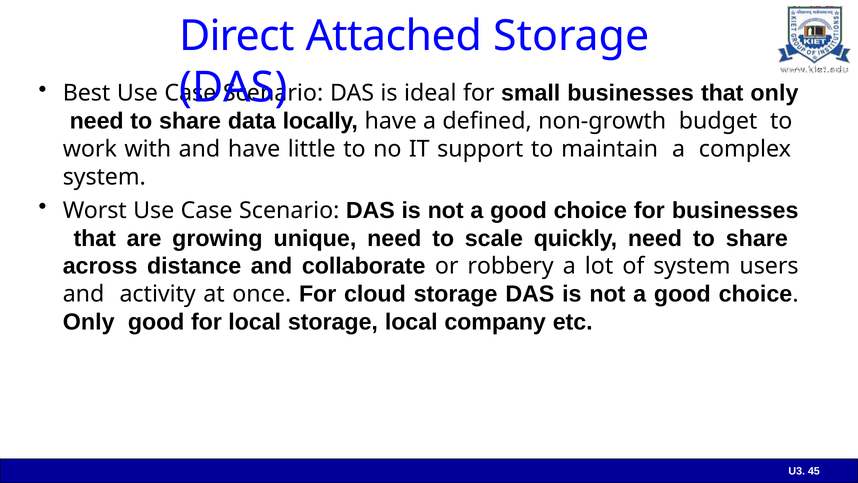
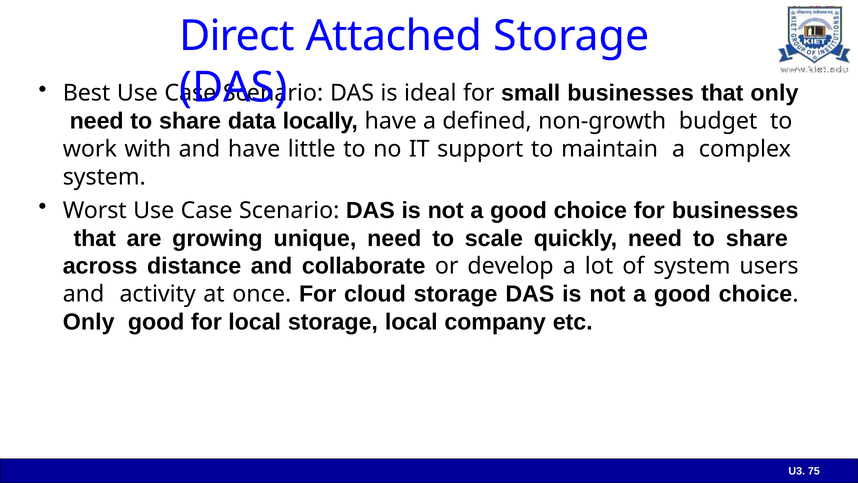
robbery: robbery -> develop (511, 266)
45: 45 -> 75 (814, 471)
